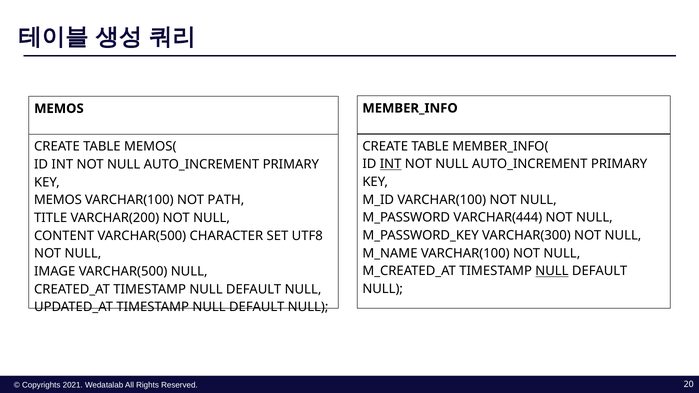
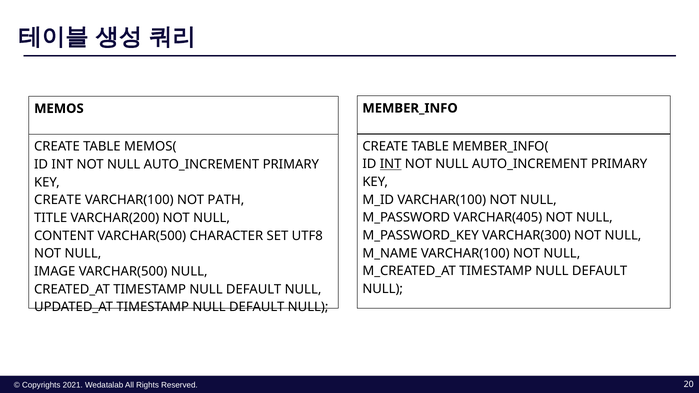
MEMOS: MEMOS -> CREATE (58, 200)
VARCHAR(444: VARCHAR(444 -> VARCHAR(405 (498, 218)
NULL underline: present -> none (552, 271)
